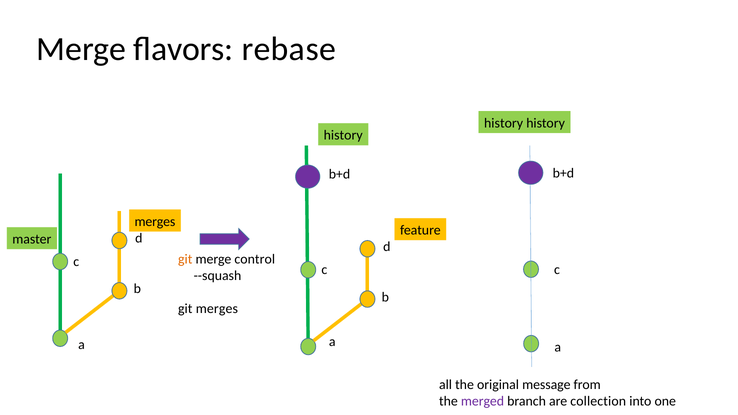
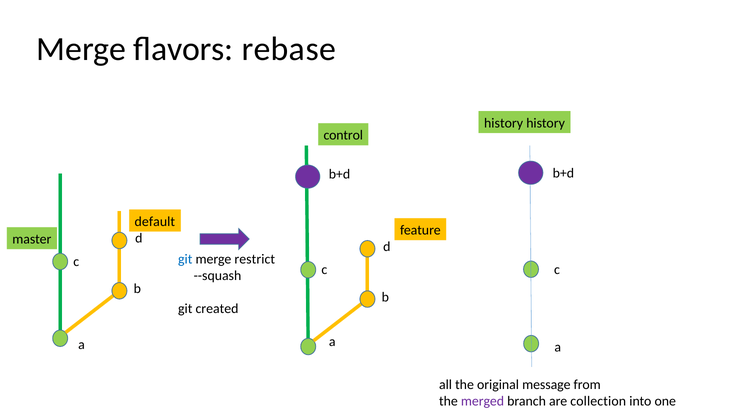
history: history -> control (343, 135)
merges: merges -> default (155, 222)
git colour: orange -> blue (185, 259)
control: control -> restrict (255, 259)
git merges: merges -> created (217, 309)
